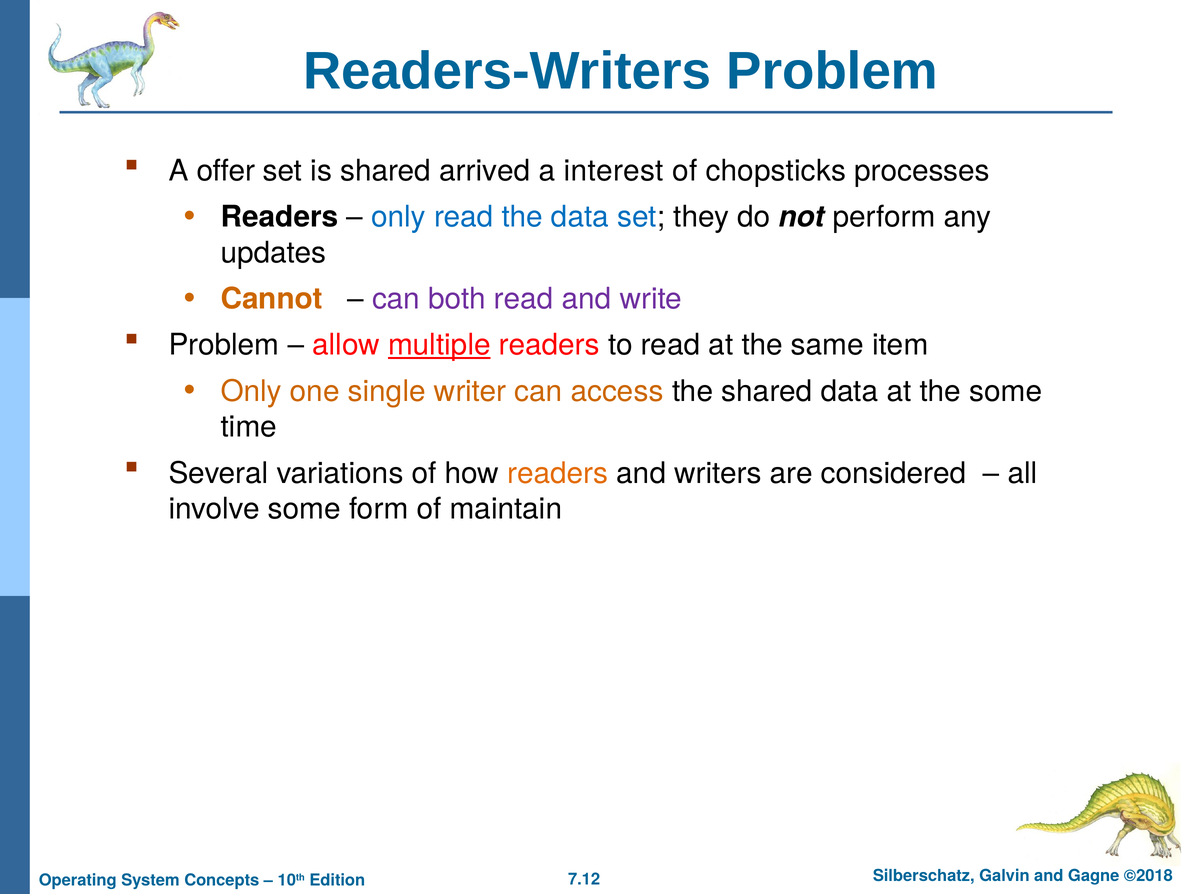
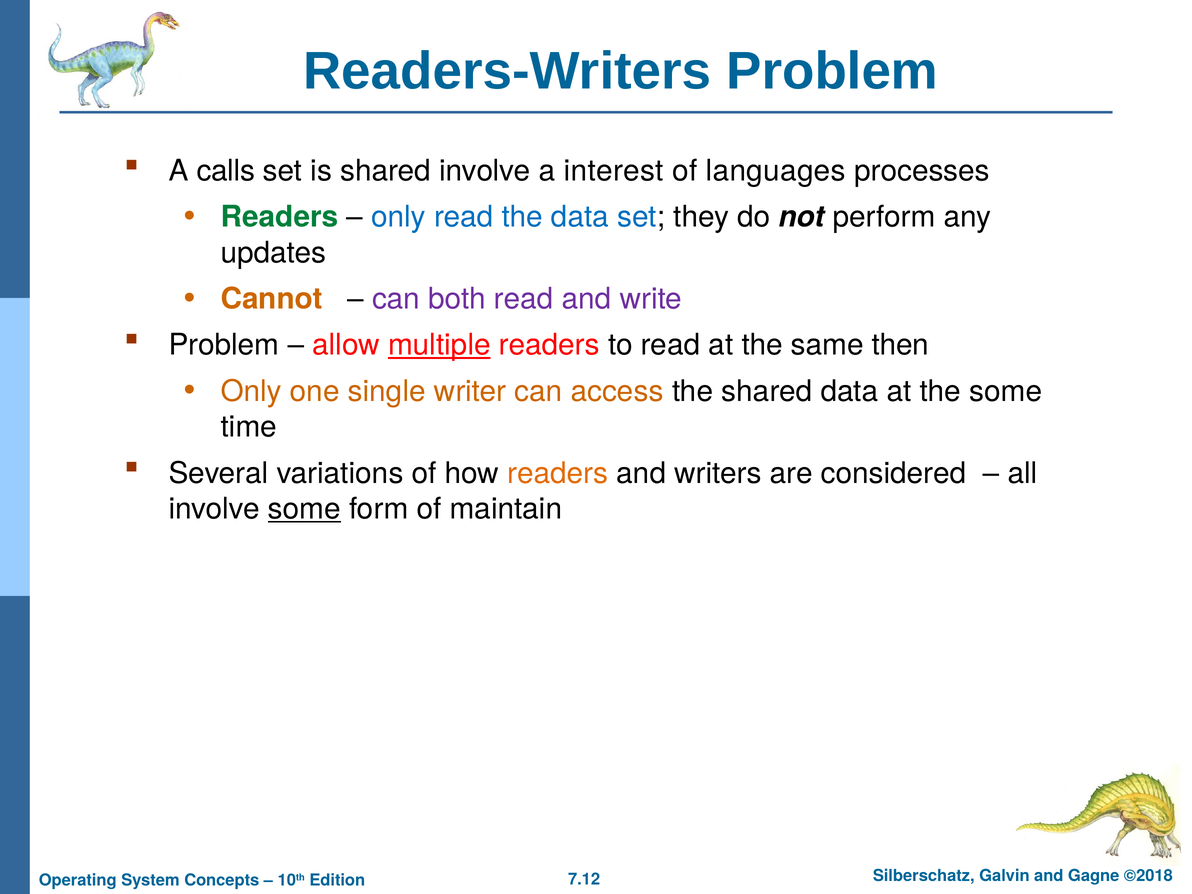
offer: offer -> calls (226, 171)
shared arrived: arrived -> involve (485, 171)
chopsticks: chopsticks -> languages (776, 171)
Readers colour: black -> green (280, 217)
item: item -> then (900, 345)
some underline: none -> present (304, 509)
